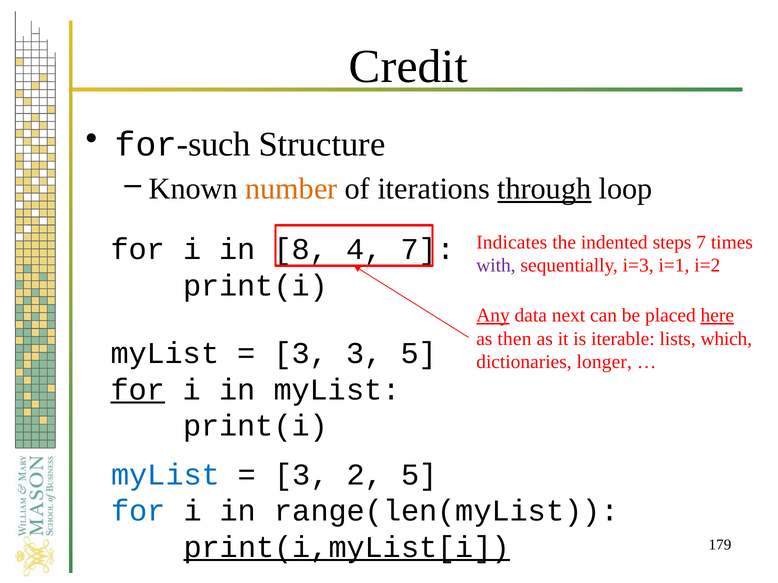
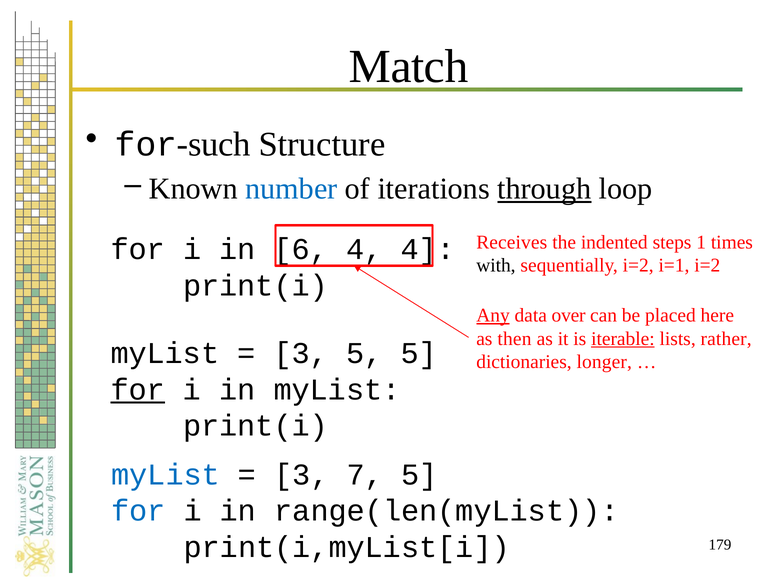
Credit: Credit -> Match (409, 67)
number colour: orange -> blue (291, 189)
Indicates: Indicates -> Receives (512, 242)
steps 7: 7 -> 1 (701, 242)
8: 8 -> 6 (301, 250)
4 7: 7 -> 4 (428, 250)
with colour: purple -> black (496, 266)
sequentially i=3: i=3 -> i=2 (638, 266)
next: next -> over (569, 316)
here underline: present -> none (717, 316)
iterable underline: none -> present (623, 339)
which: which -> rather (726, 339)
3 3: 3 -> 5 (364, 354)
2: 2 -> 7 (365, 475)
print(i,myList[i underline: present -> none (347, 548)
